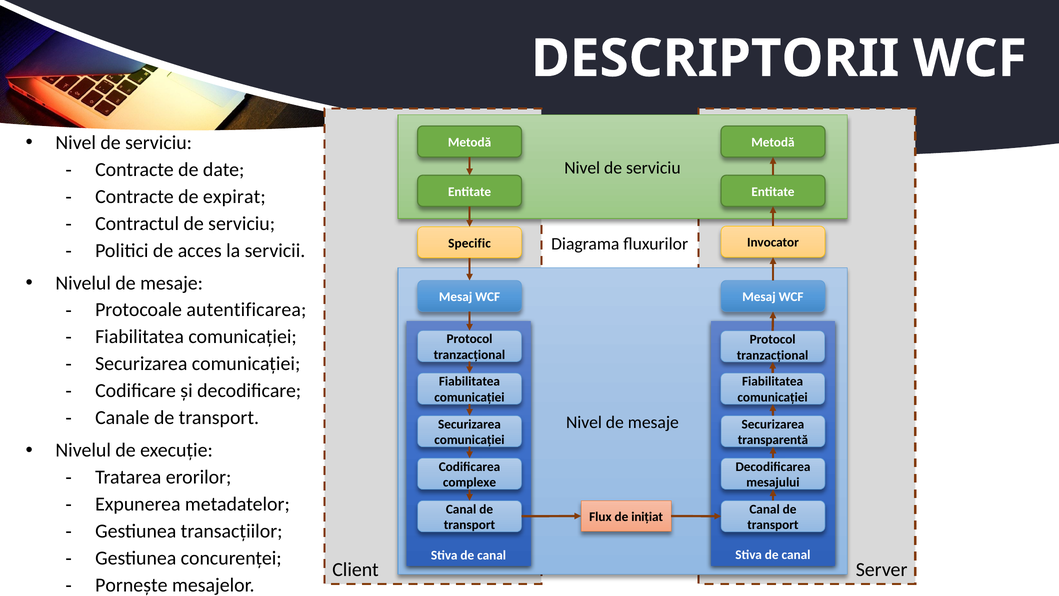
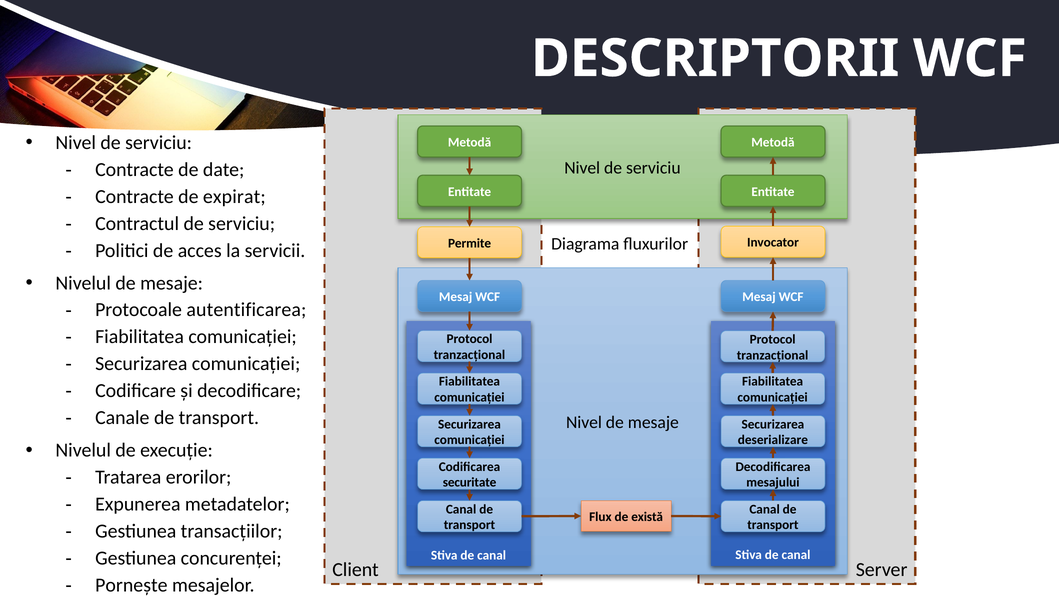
Specific: Specific -> Permite (470, 243)
transparentă: transparentă -> deserializare (773, 440)
complexe: complexe -> securitate (470, 482)
inițiat: inițiat -> există (647, 517)
